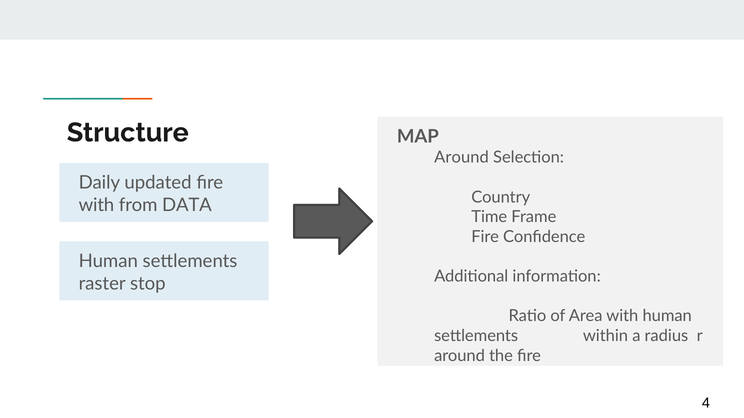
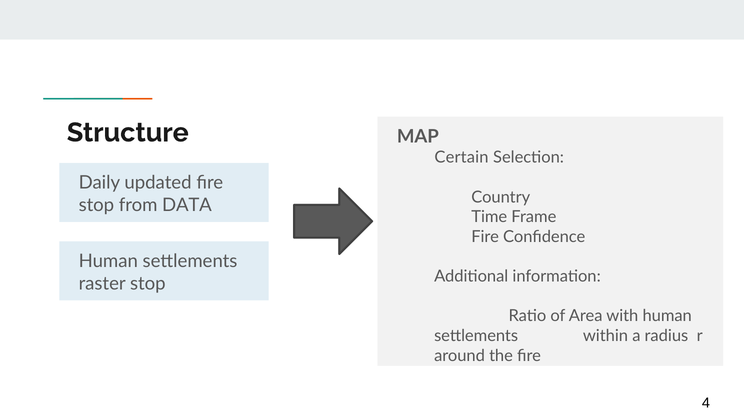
Around: Around -> Certain (461, 158)
with: with -> stop (96, 205)
